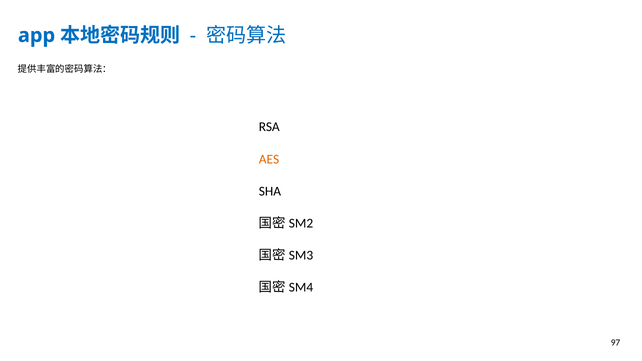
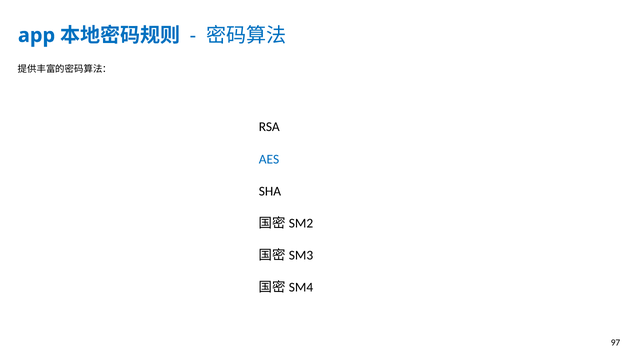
AES colour: orange -> blue (269, 159)
